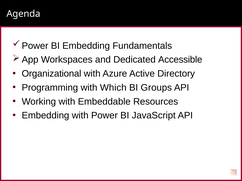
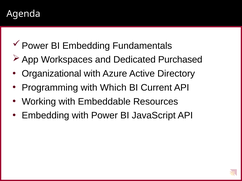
Accessible: Accessible -> Purchased (180, 60)
Groups: Groups -> Current (156, 88)
